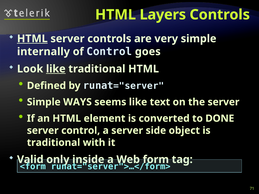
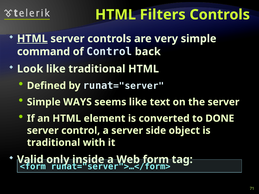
Layers: Layers -> Filters (163, 15)
internally: internally -> command (44, 52)
goes: goes -> back (148, 52)
like underline: present -> none (56, 69)
